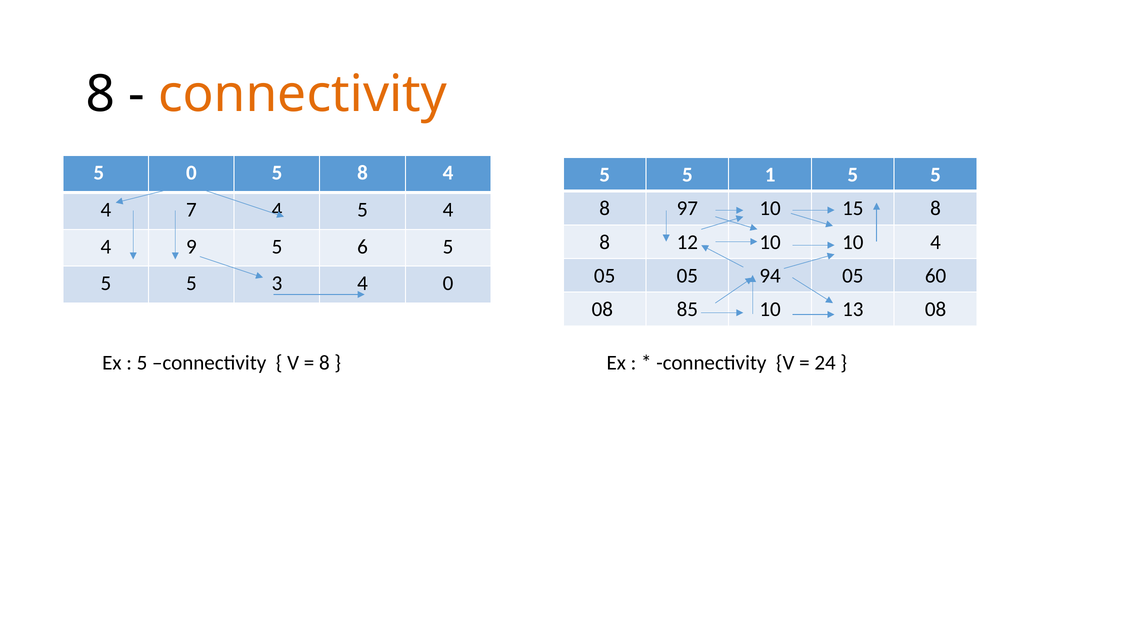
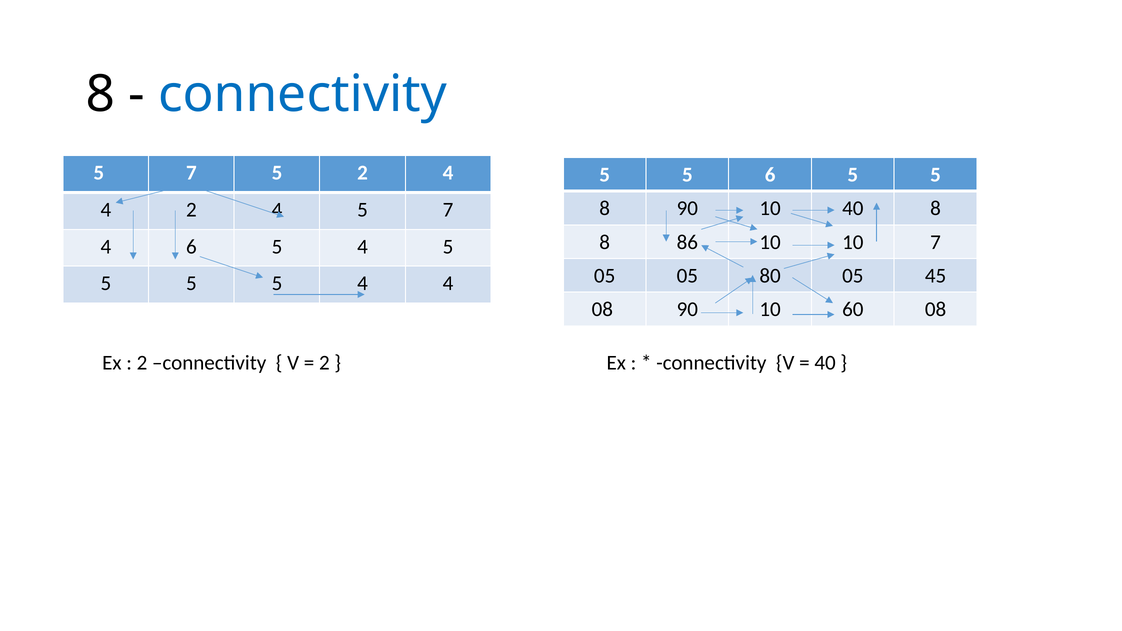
connectivity colour: orange -> blue (303, 94)
0: 0 -> 7 (191, 173)
8: 8 -> 2 (362, 173)
5 1: 1 -> 6 (770, 175)
8 97: 97 -> 90 (687, 208)
10 15: 15 -> 40 (853, 208)
4 7: 7 -> 2 (191, 210)
4: 4 -> 7 (448, 210)
12: 12 -> 86 (687, 242)
10 4: 4 -> 7 (936, 242)
4 9: 9 -> 6 (191, 247)
6: 6 -> 4 (362, 247)
94: 94 -> 80 (770, 276)
60: 60 -> 45 (936, 276)
3: 3 -> 5 (277, 284)
0: 0 -> 4 (448, 284)
08 85: 85 -> 90 (687, 310)
13: 13 -> 60 (853, 310)
5: 5 -> 2 (142, 363)
8: 8 -> 2 (324, 363)
24: 24 -> 40 (825, 363)
